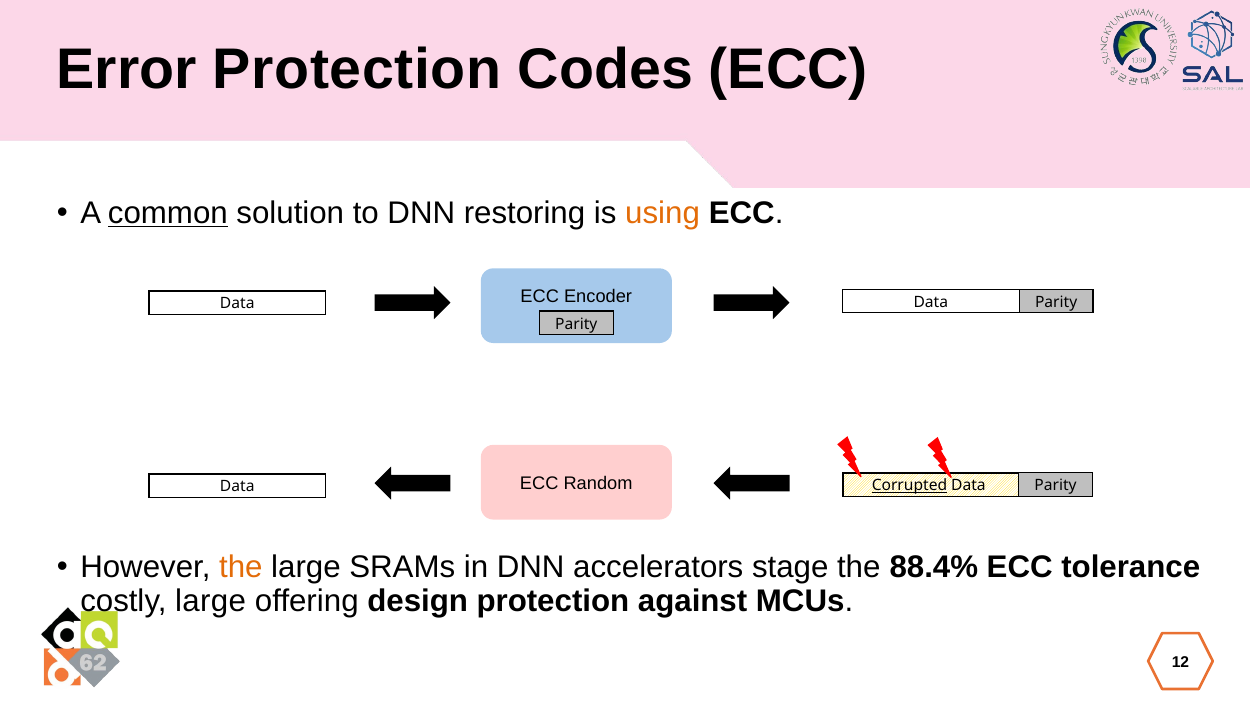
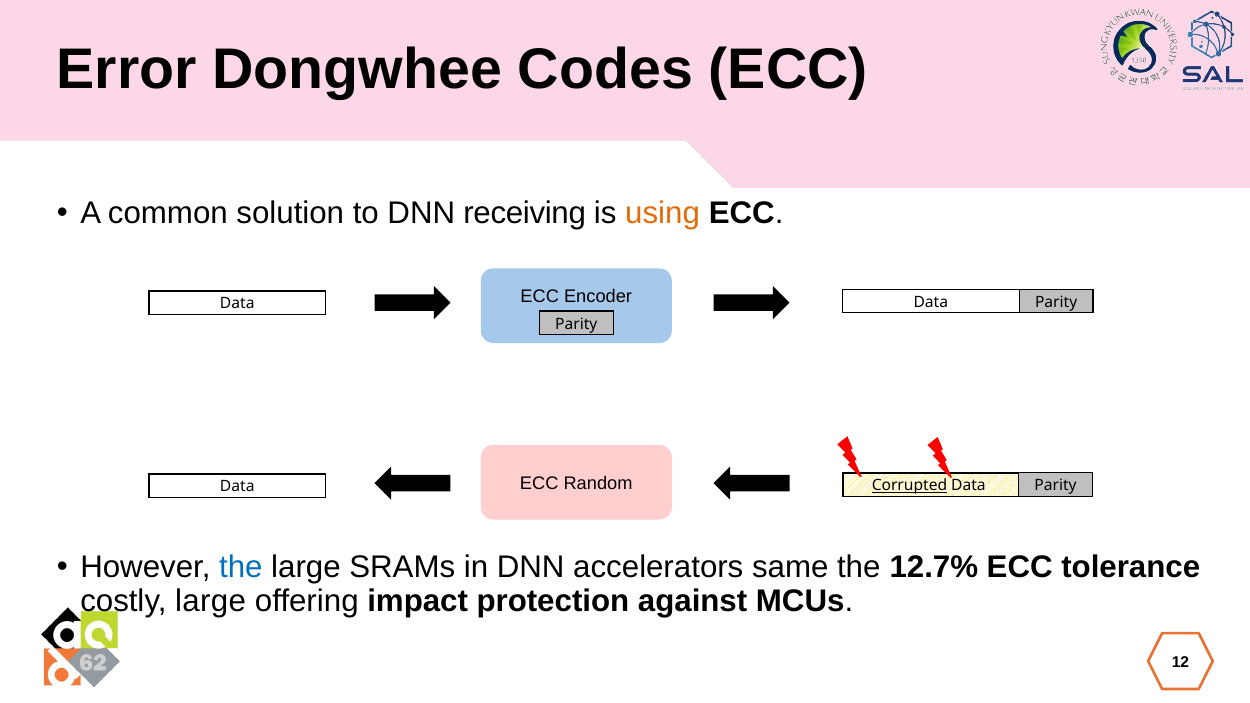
Error Protection: Protection -> Dongwhee (357, 69)
common underline: present -> none (168, 213)
restoring: restoring -> receiving (525, 213)
the colour: orange -> blue (241, 567)
stage: stage -> same (790, 567)
88.4%: 88.4% -> 12.7% (934, 567)
design: design -> impact (418, 601)
